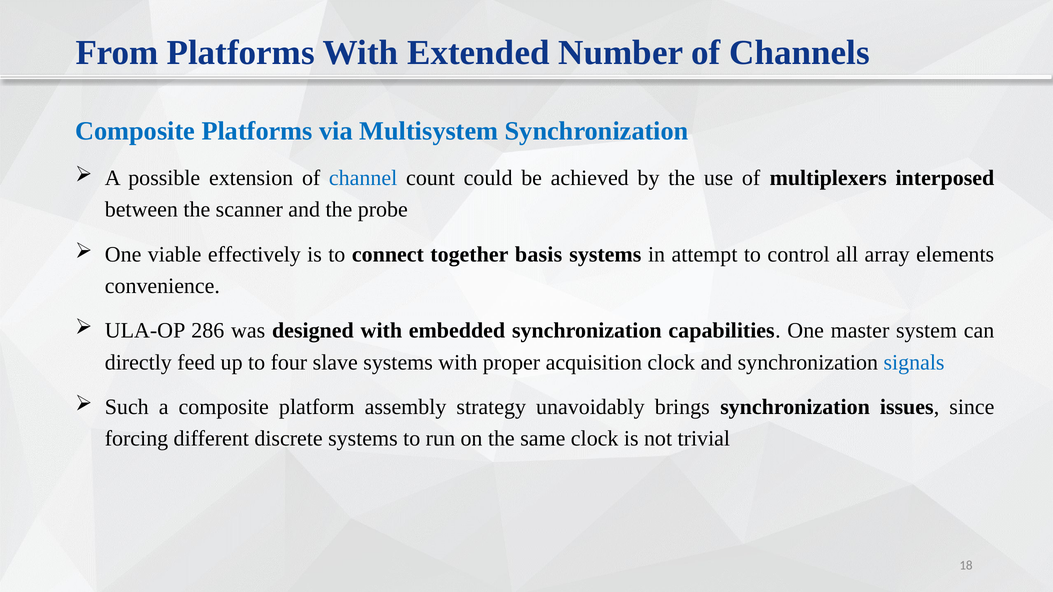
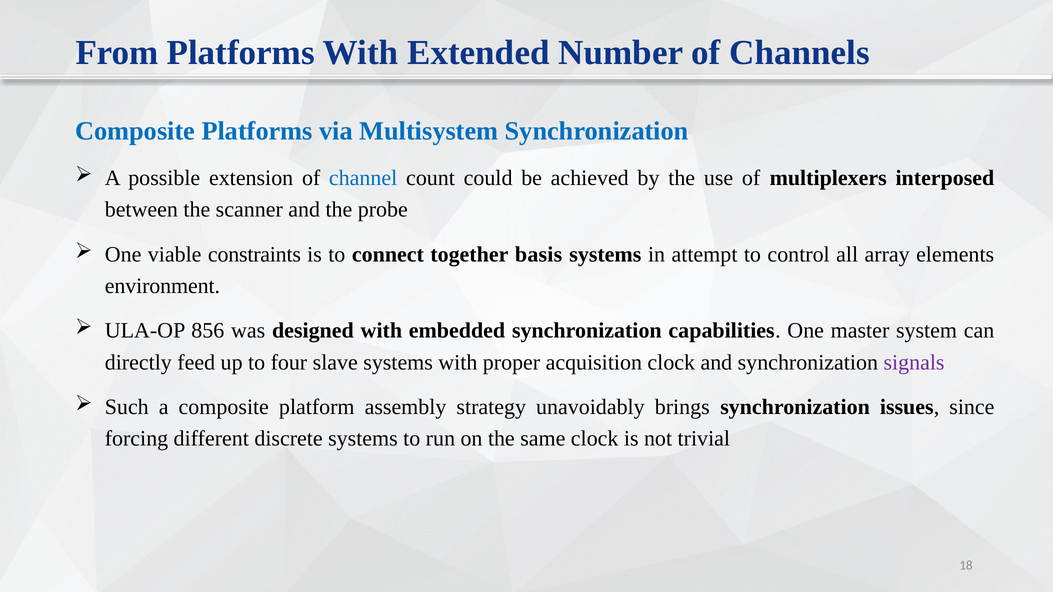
effectively: effectively -> constraints (254, 255)
convenience: convenience -> environment (162, 286)
286: 286 -> 856 (208, 331)
signals colour: blue -> purple (914, 362)
